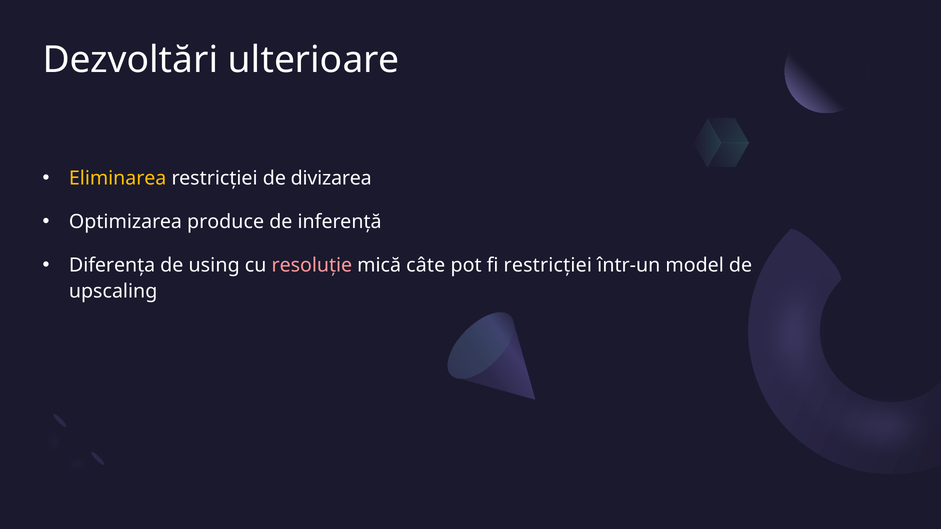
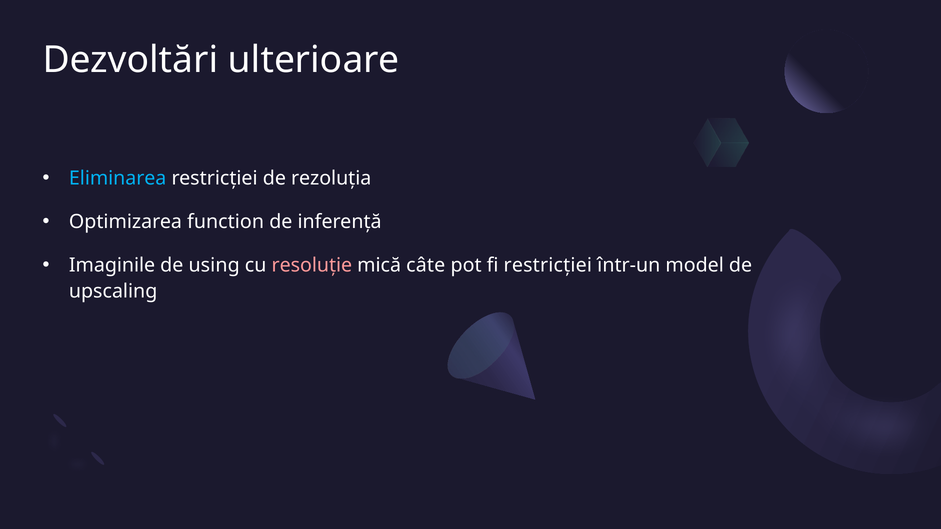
Eliminarea colour: yellow -> light blue (118, 178)
divizarea: divizarea -> rezoluția (331, 178)
produce: produce -> function (226, 222)
Diferența: Diferența -> Imaginile (112, 265)
